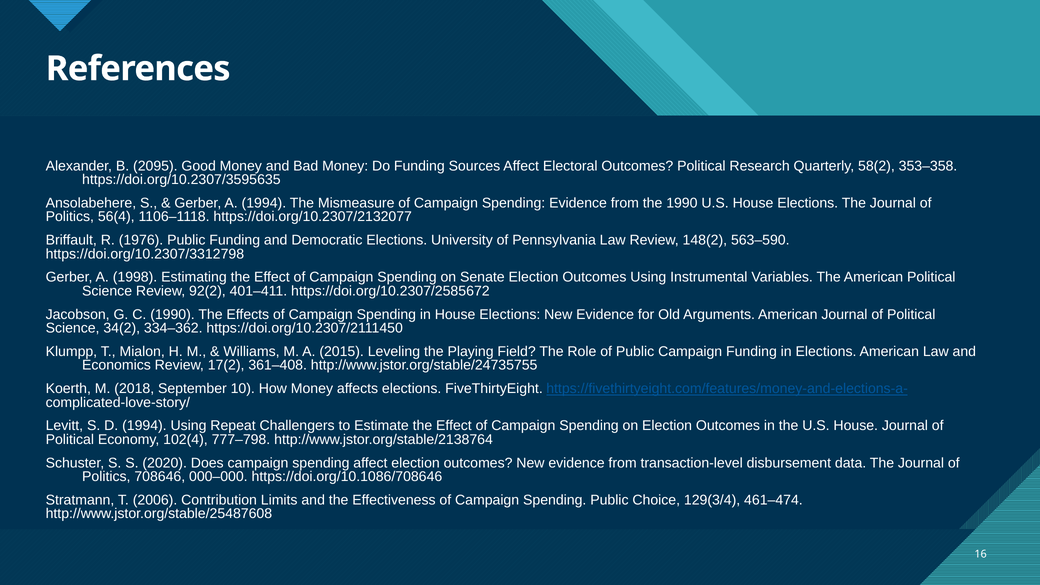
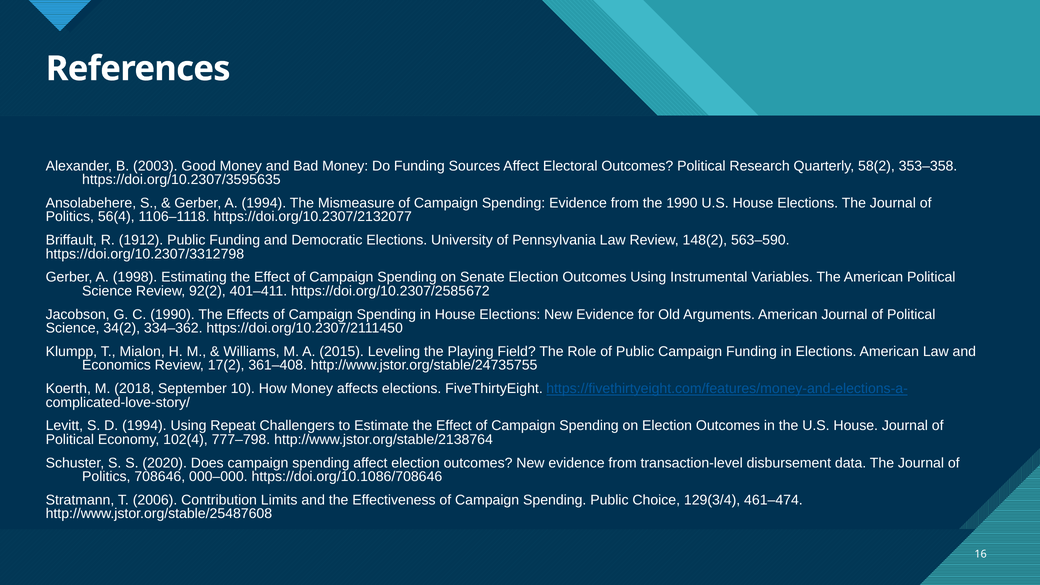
2095: 2095 -> 2003 (155, 166)
1976: 1976 -> 1912 (141, 240)
